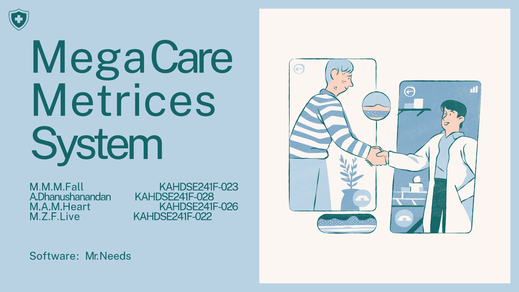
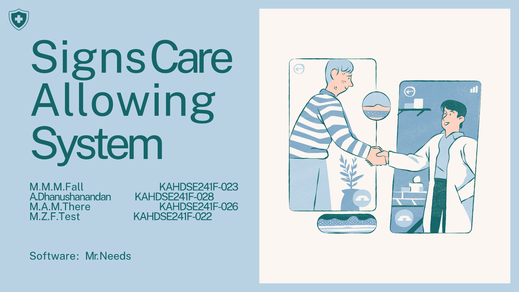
Mega: Mega -> Signs (88, 58)
Metrices: Metrices -> Allowing (123, 101)
M.A.M.Heart: M.A.M.Heart -> M.A.M.There (60, 207)
M.Z.F.Live: M.Z.F.Live -> M.Z.F.Test (55, 217)
